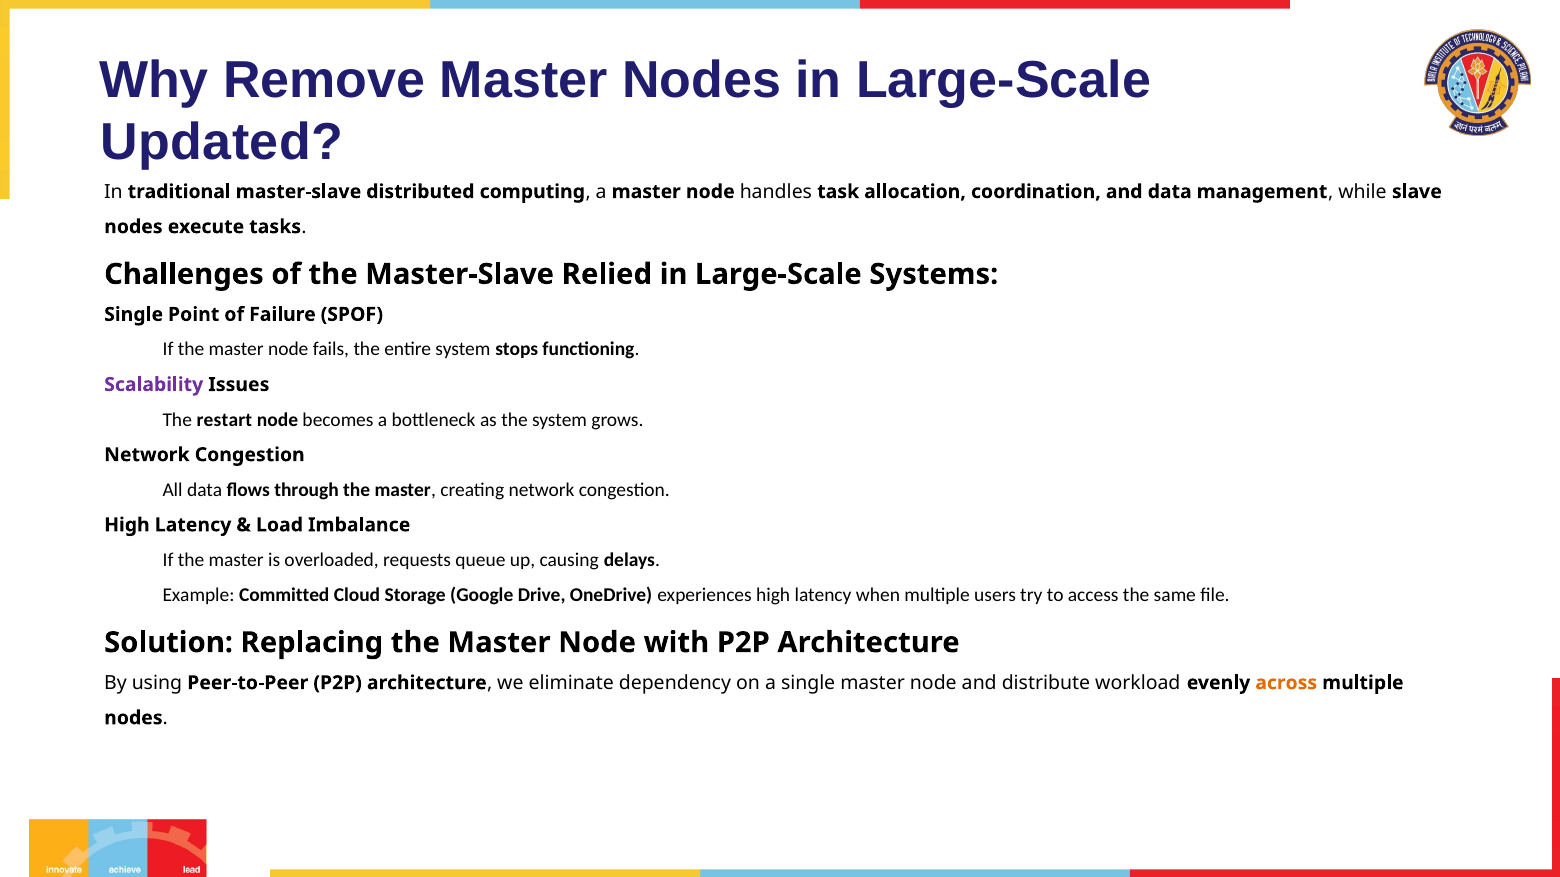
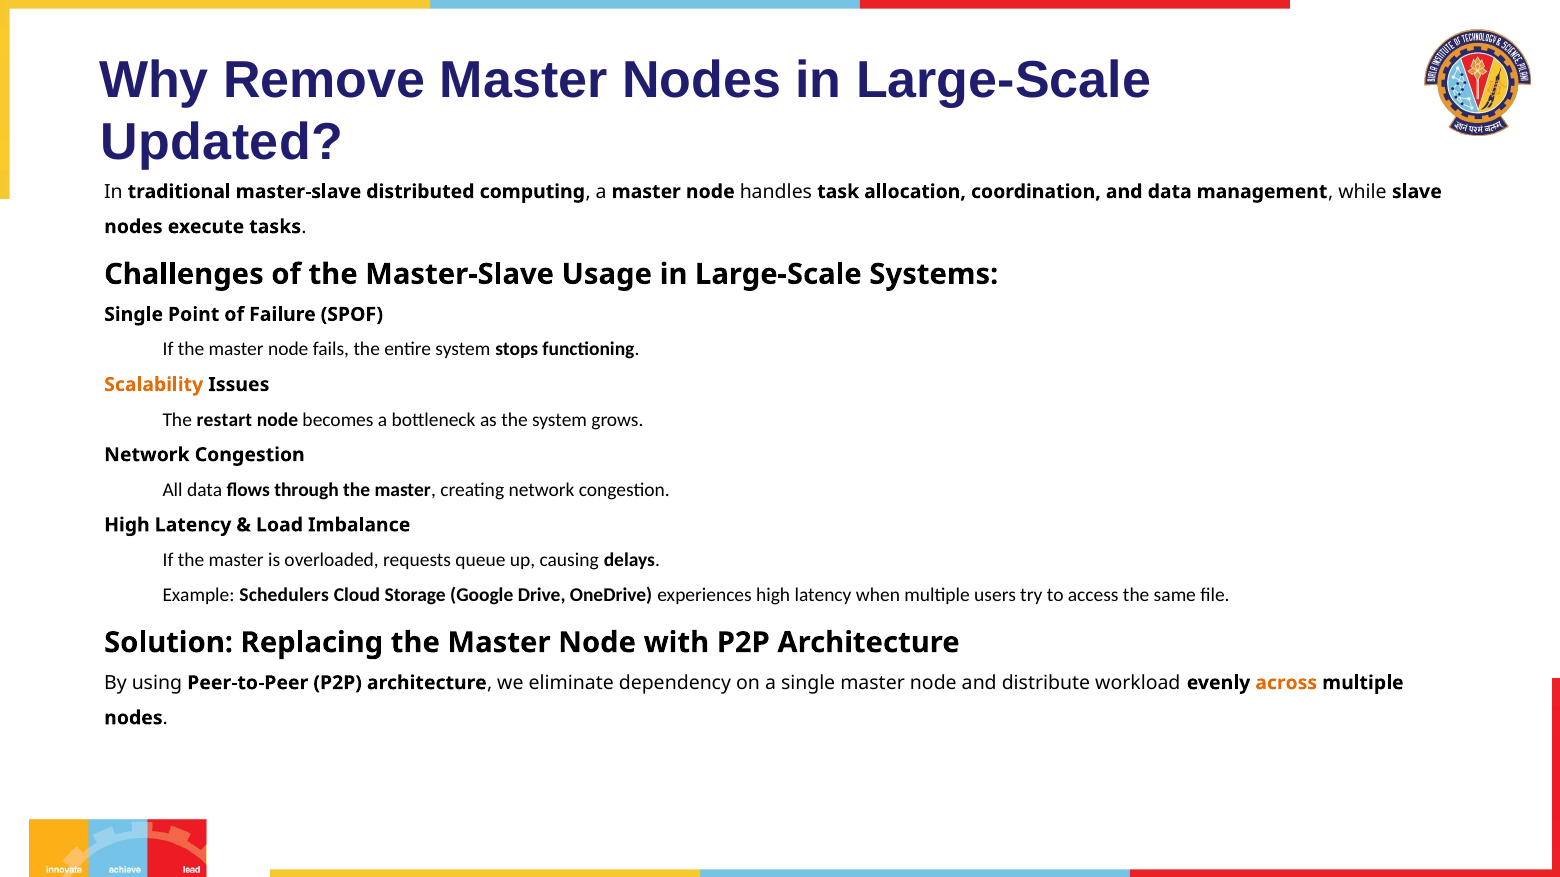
Relied: Relied -> Usage (607, 274)
Scalability colour: purple -> orange (154, 385)
Committed: Committed -> Schedulers (284, 595)
